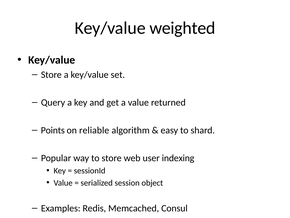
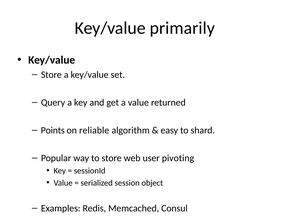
weighted: weighted -> primarily (182, 28)
indexing: indexing -> pivoting (178, 158)
